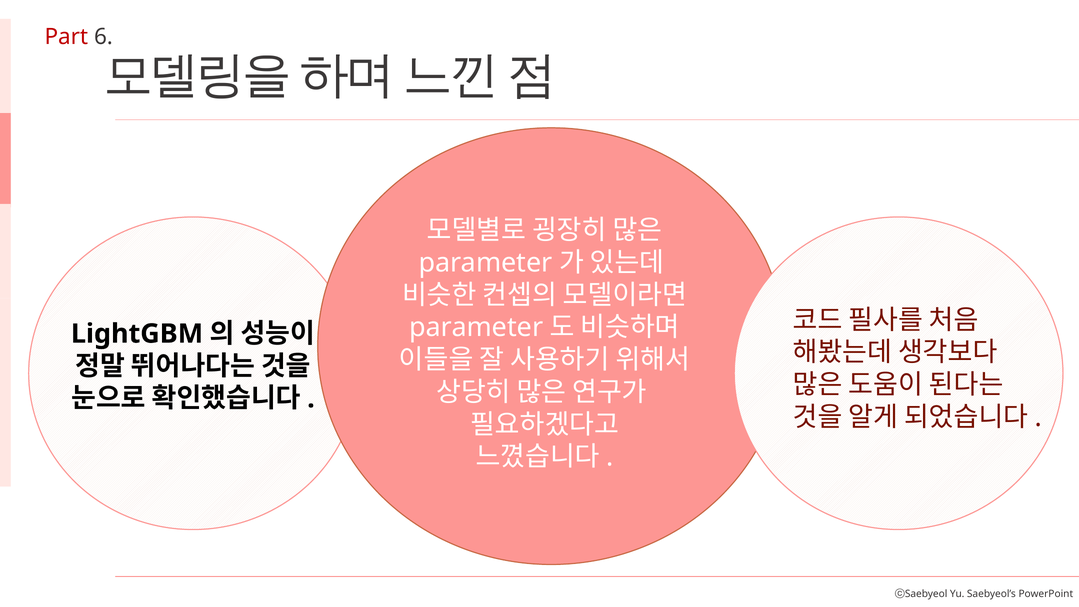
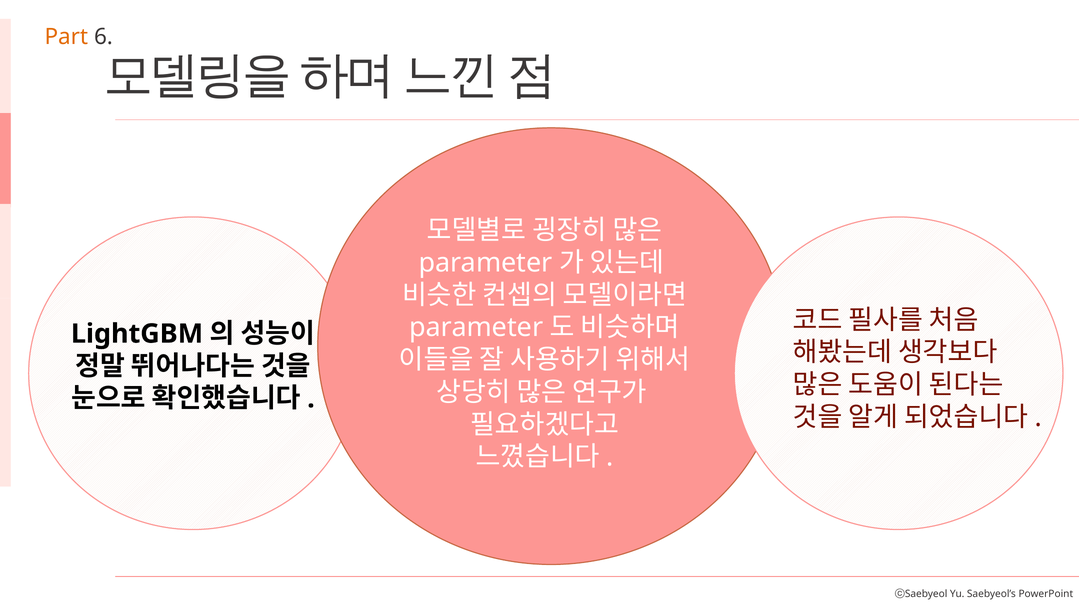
Part colour: red -> orange (66, 37)
